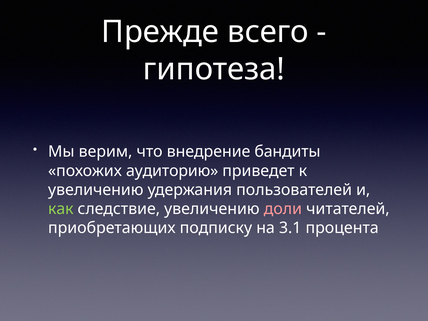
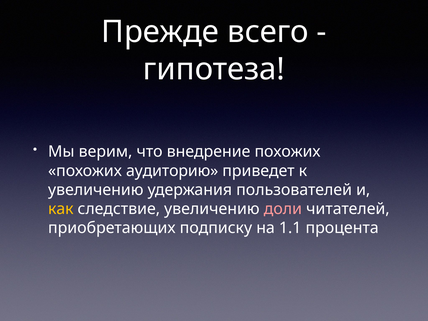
внедрение бандиты: бандиты -> похожих (287, 152)
как colour: light green -> yellow (61, 209)
3.1: 3.1 -> 1.1 (290, 228)
